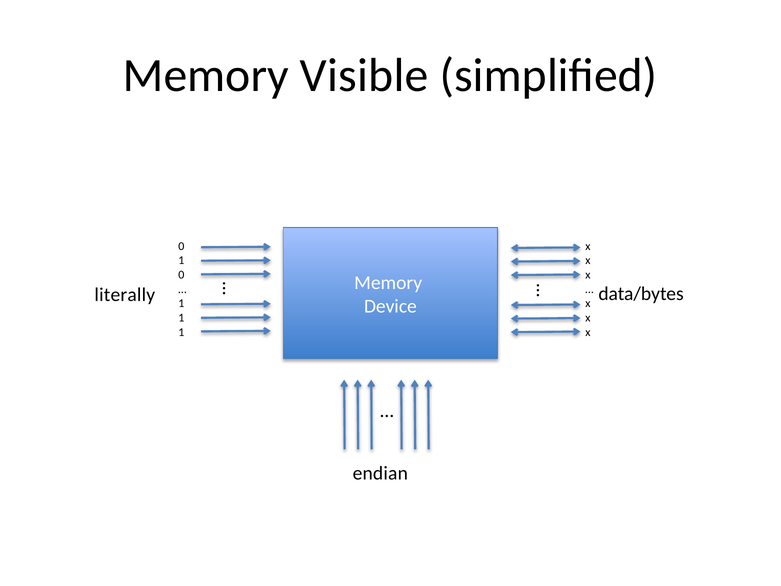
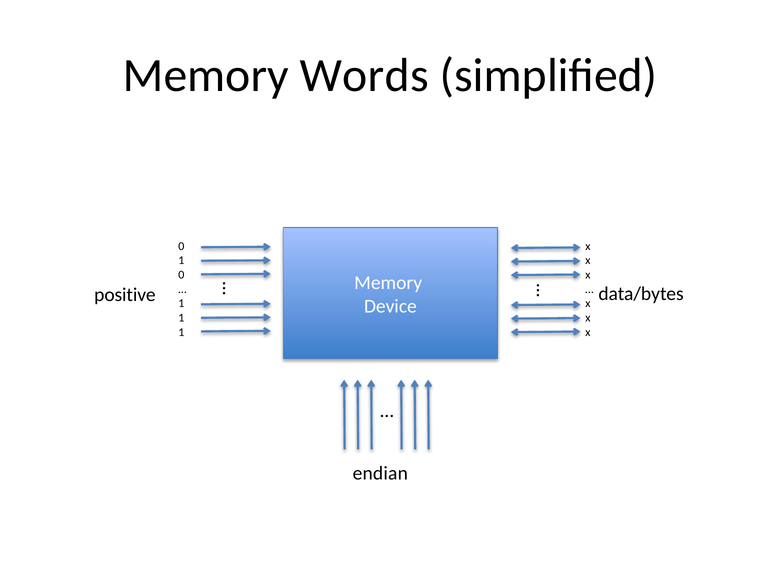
Visible: Visible -> Words (364, 76)
literally: literally -> positive (125, 295)
